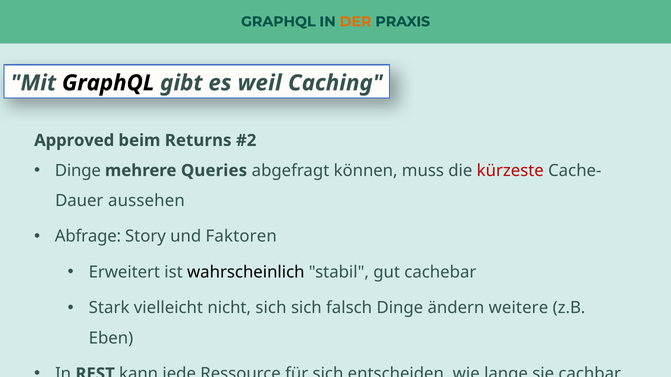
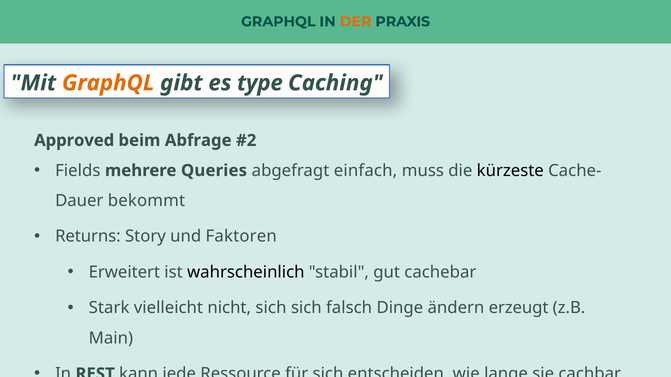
GraphQL colour: black -> orange (108, 83)
weil: weil -> type (260, 83)
Returns: Returns -> Abfrage (198, 141)
Dinge: Dinge -> Fields (78, 171)
können: können -> einfach (366, 171)
kürzeste colour: red -> black (510, 171)
aussehen: aussehen -> bekommt (146, 201)
Abfrage: Abfrage -> Returns (88, 237)
weitere: weitere -> erzeugt (519, 308)
Eben: Eben -> Main (111, 338)
